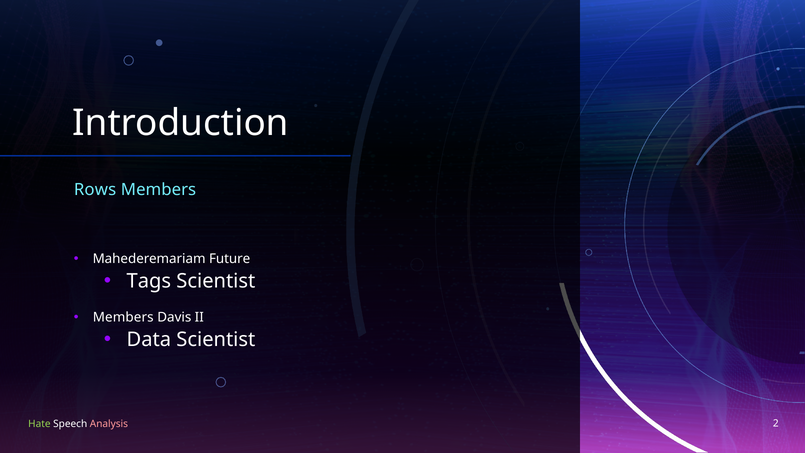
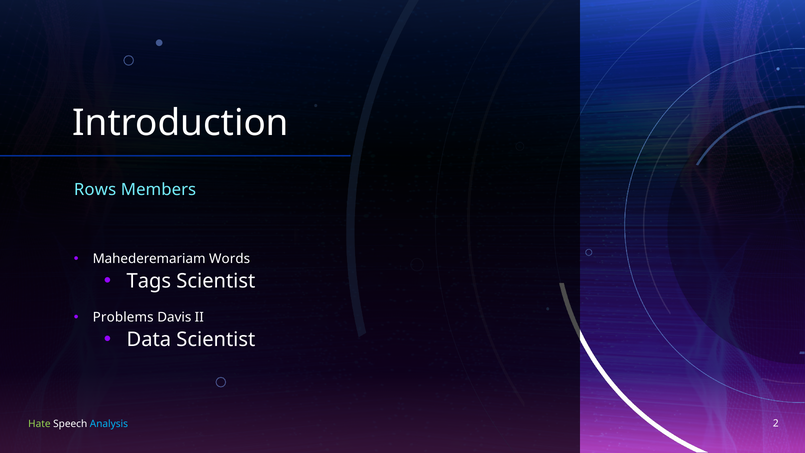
Future: Future -> Words (230, 259)
Members: Members -> Problems (123, 317)
Analysis colour: pink -> light blue (109, 424)
